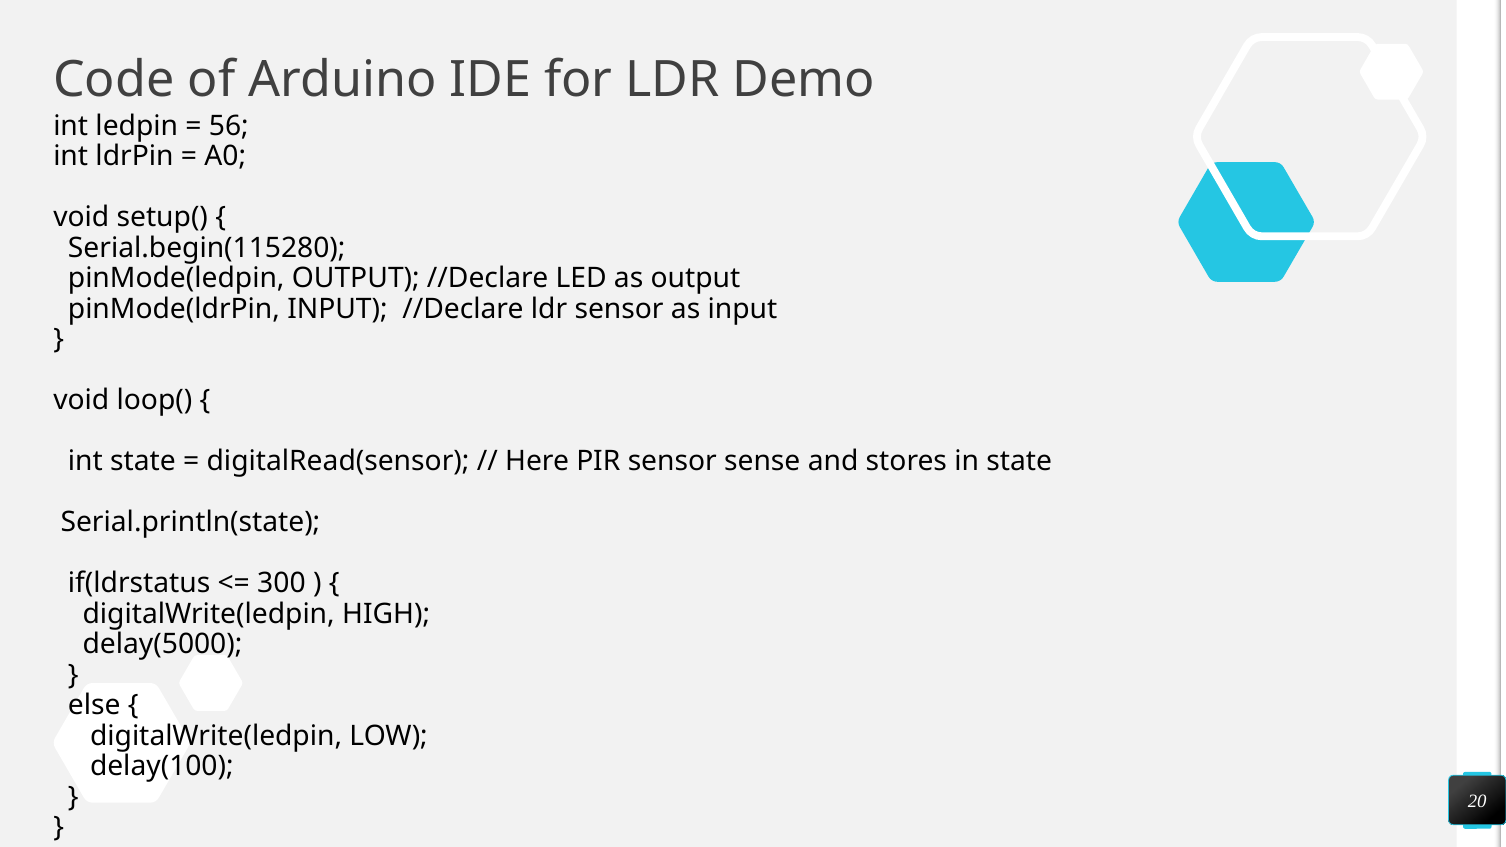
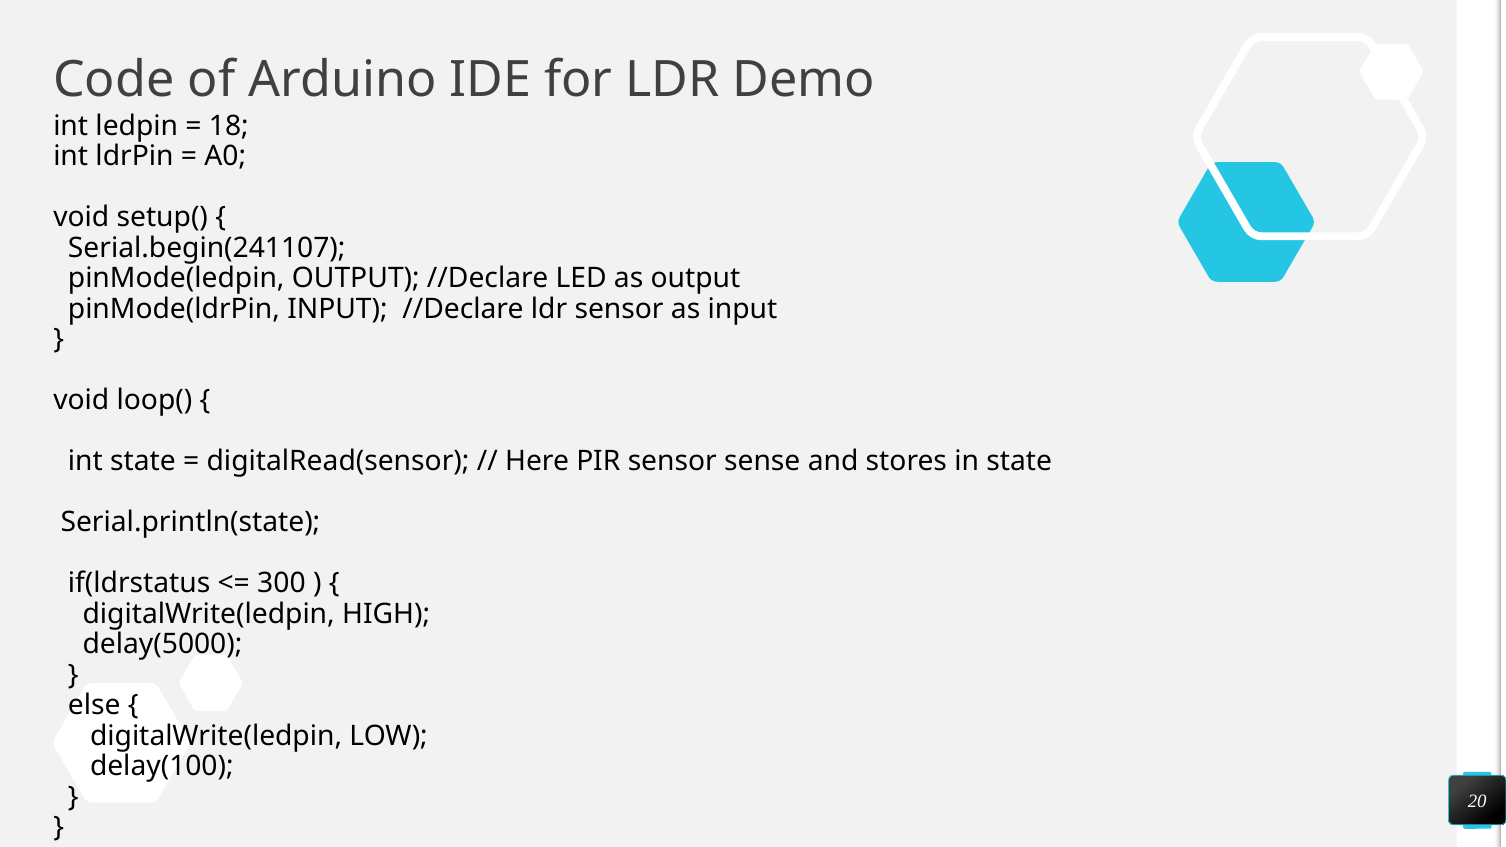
56: 56 -> 18 (229, 126)
Serial.begin(115280: Serial.begin(115280 -> Serial.begin(241107 (207, 248)
